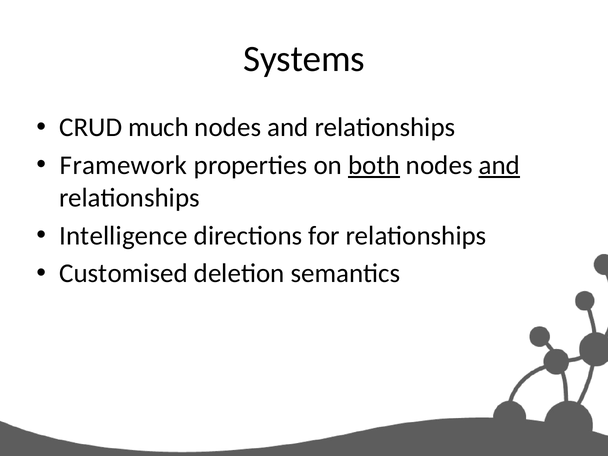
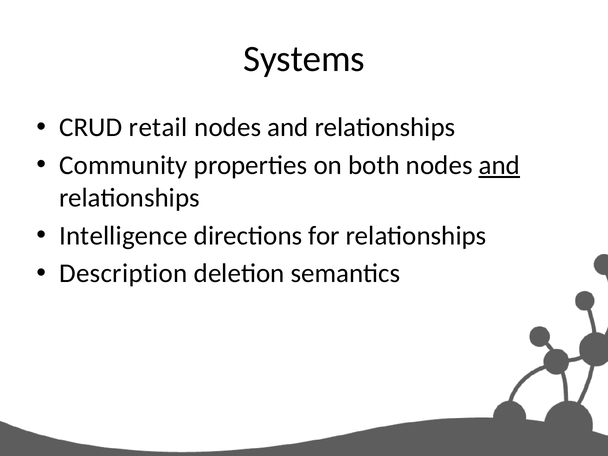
much: much -> retail (158, 128)
Framework: Framework -> Community (123, 165)
both underline: present -> none (374, 165)
Customised: Customised -> Description (123, 274)
